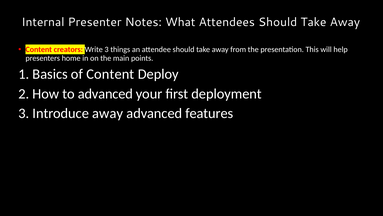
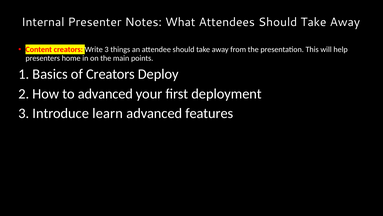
of Content: Content -> Creators (110, 74)
Introduce away: away -> learn (108, 113)
